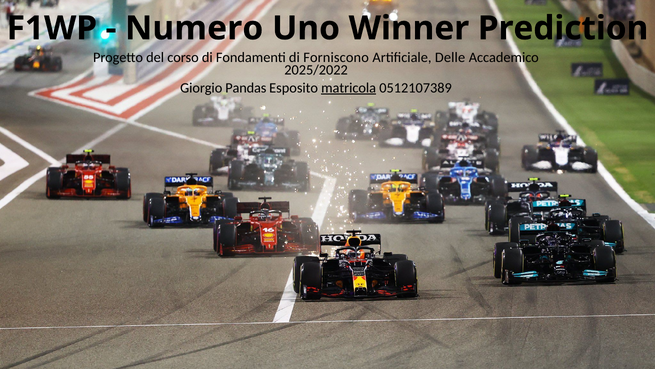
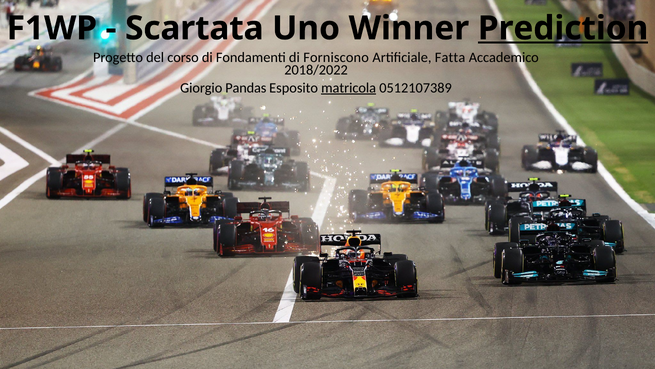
Numero: Numero -> Scartata (194, 28)
Prediction underline: none -> present (563, 28)
Delle: Delle -> Fatta (450, 57)
2025/2022: 2025/2022 -> 2018/2022 (316, 70)
